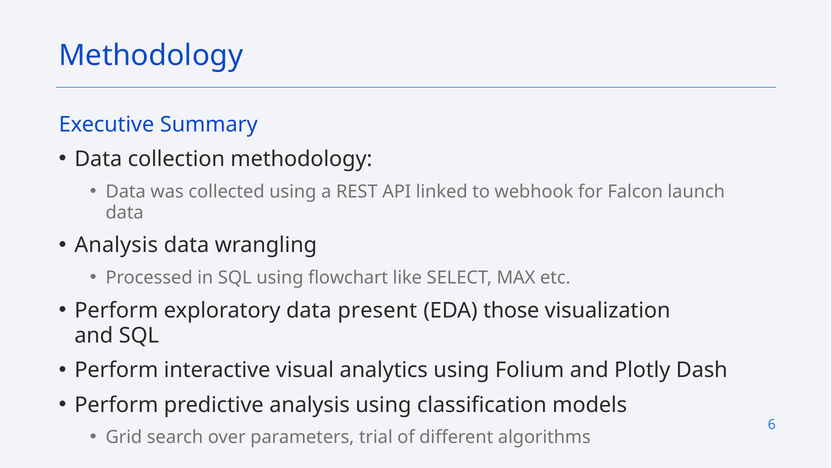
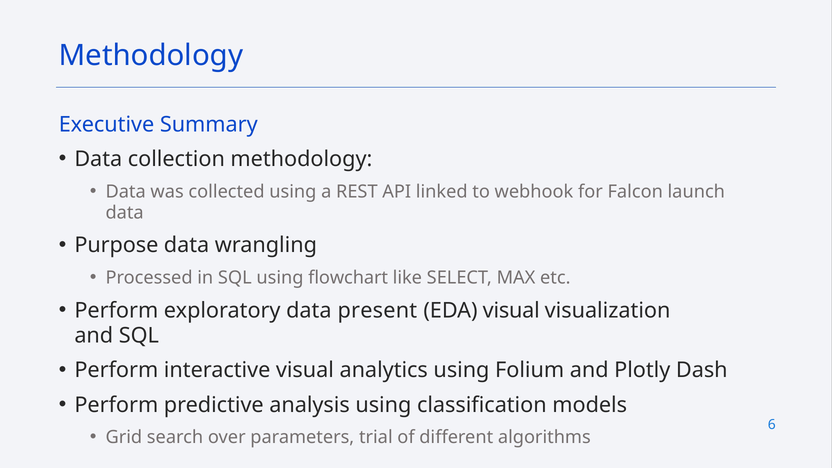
Analysis: Analysis -> Purpose (116, 245)
EDA those: those -> visual (511, 311)
